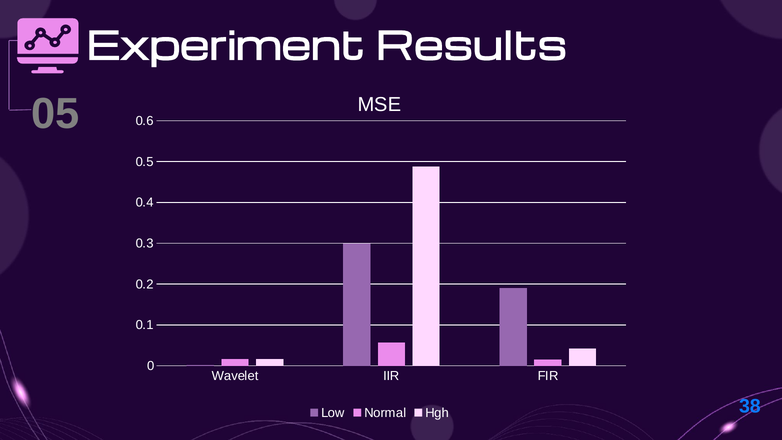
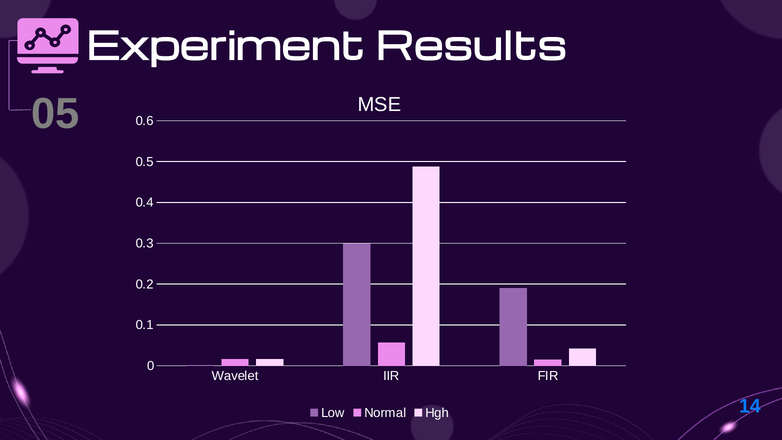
38: 38 -> 14 (750, 406)
